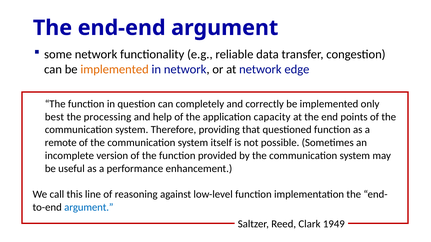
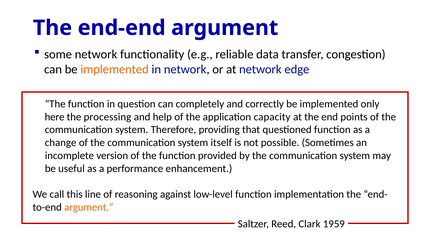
best: best -> here (55, 117)
remote: remote -> change (61, 143)
argument colour: blue -> orange (89, 208)
1949: 1949 -> 1959 (334, 224)
